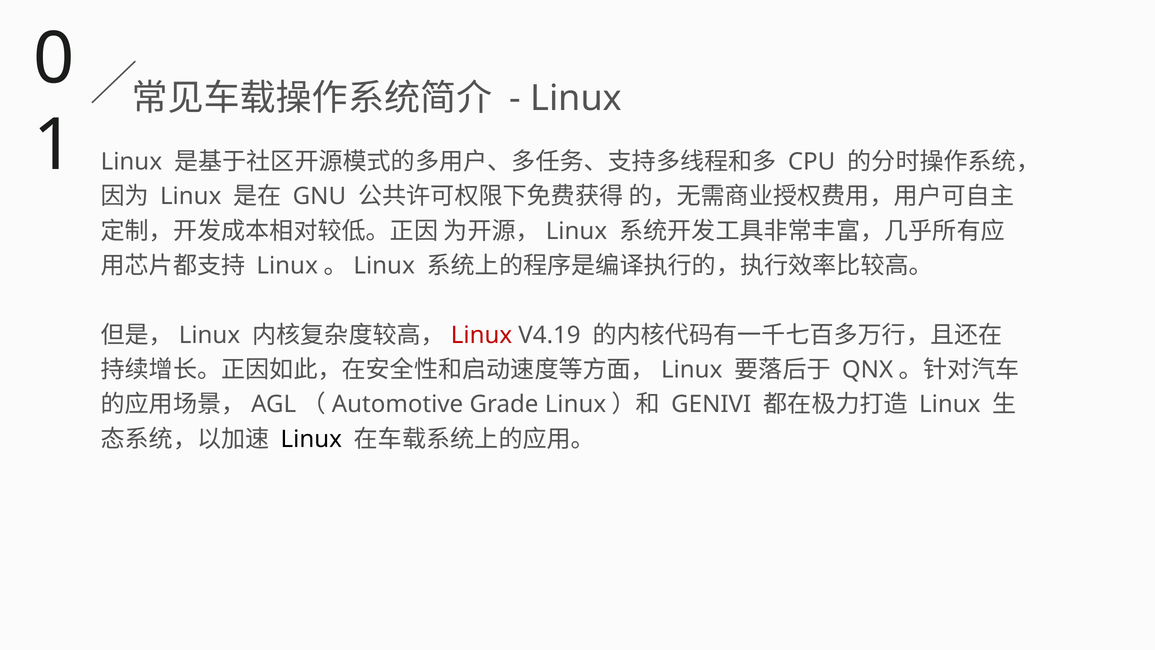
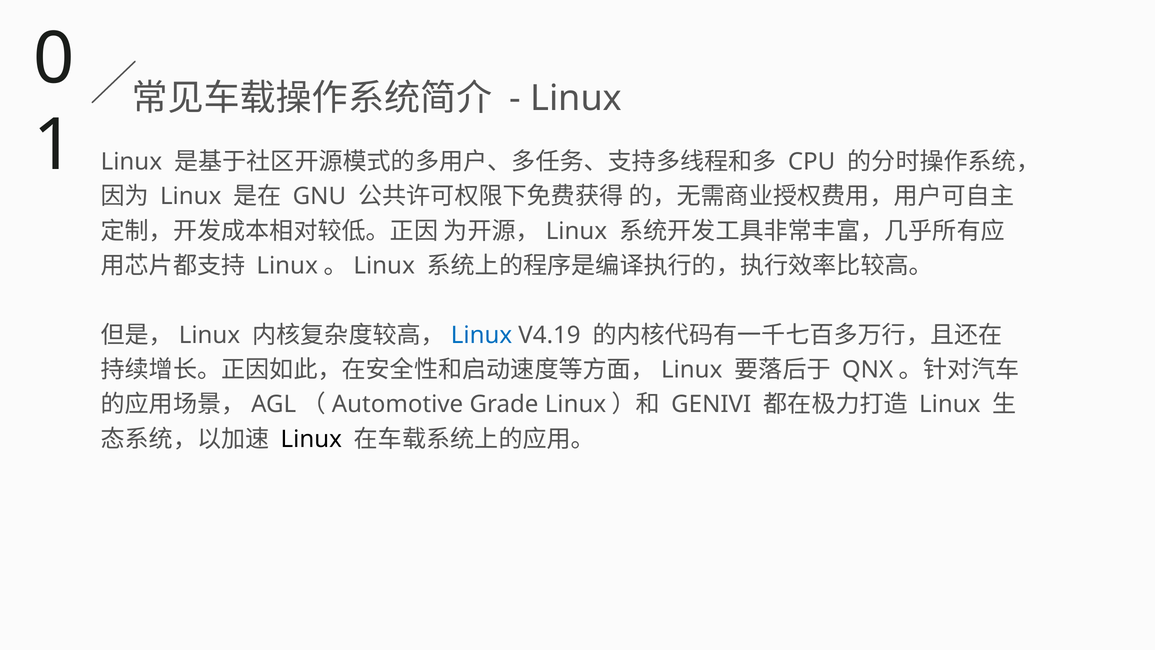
Linux colour: red -> blue (481, 335)
